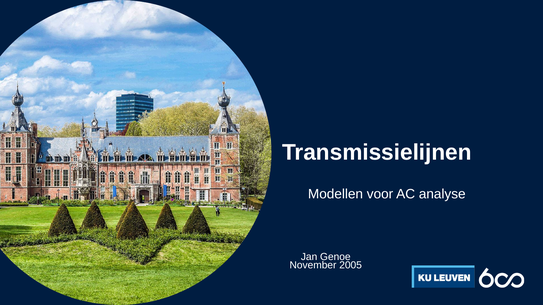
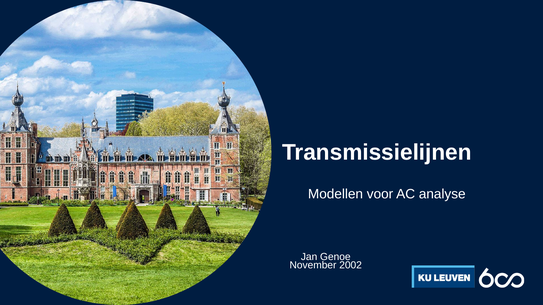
2005: 2005 -> 2002 (351, 265)
